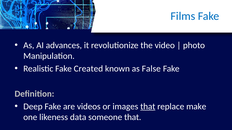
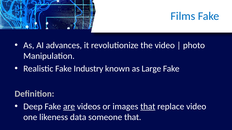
Created: Created -> Industry (88, 69)
False: False -> Large (151, 69)
are underline: none -> present (69, 107)
replace make: make -> video (196, 107)
